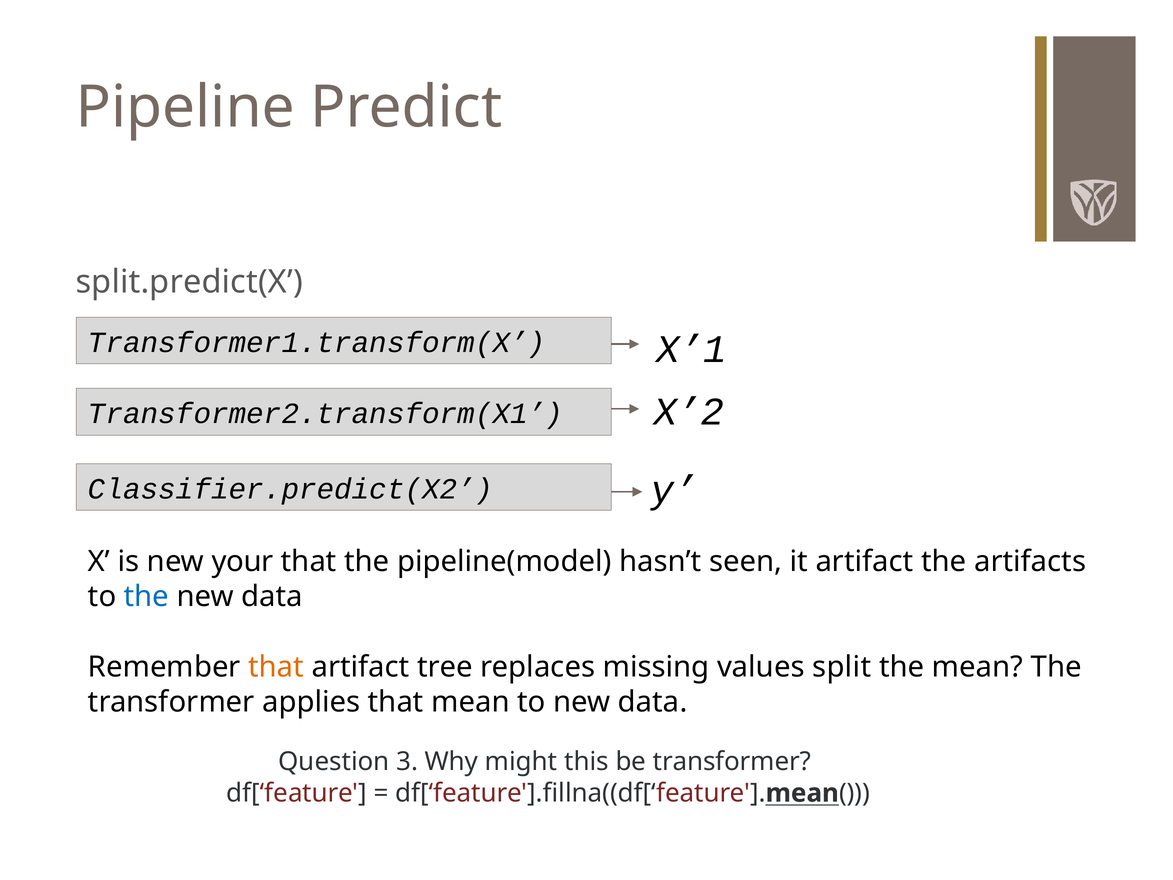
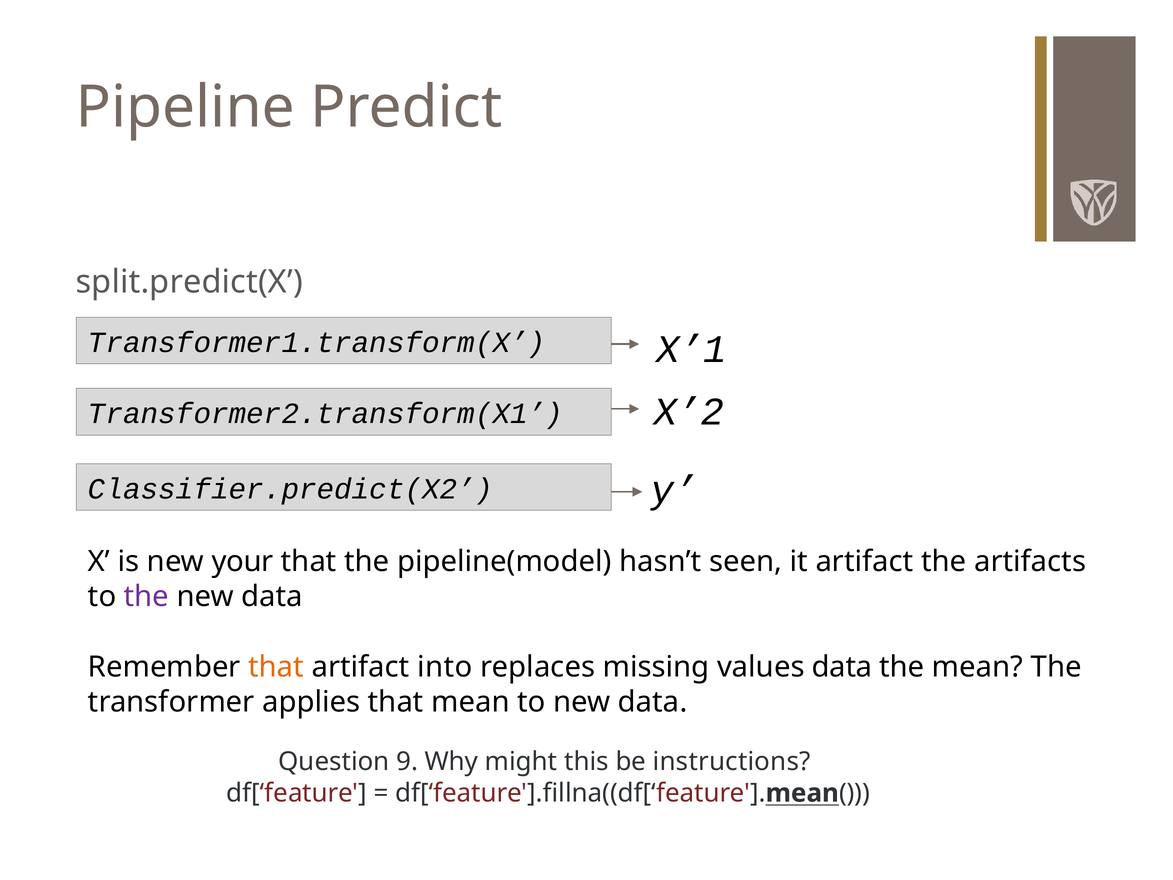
the colour: blue -> purple (146, 596)
tree: tree -> into (445, 667)
values split: split -> data (842, 667)
3: 3 -> 9 (407, 762)
be transformer: transformer -> instructions (732, 762)
